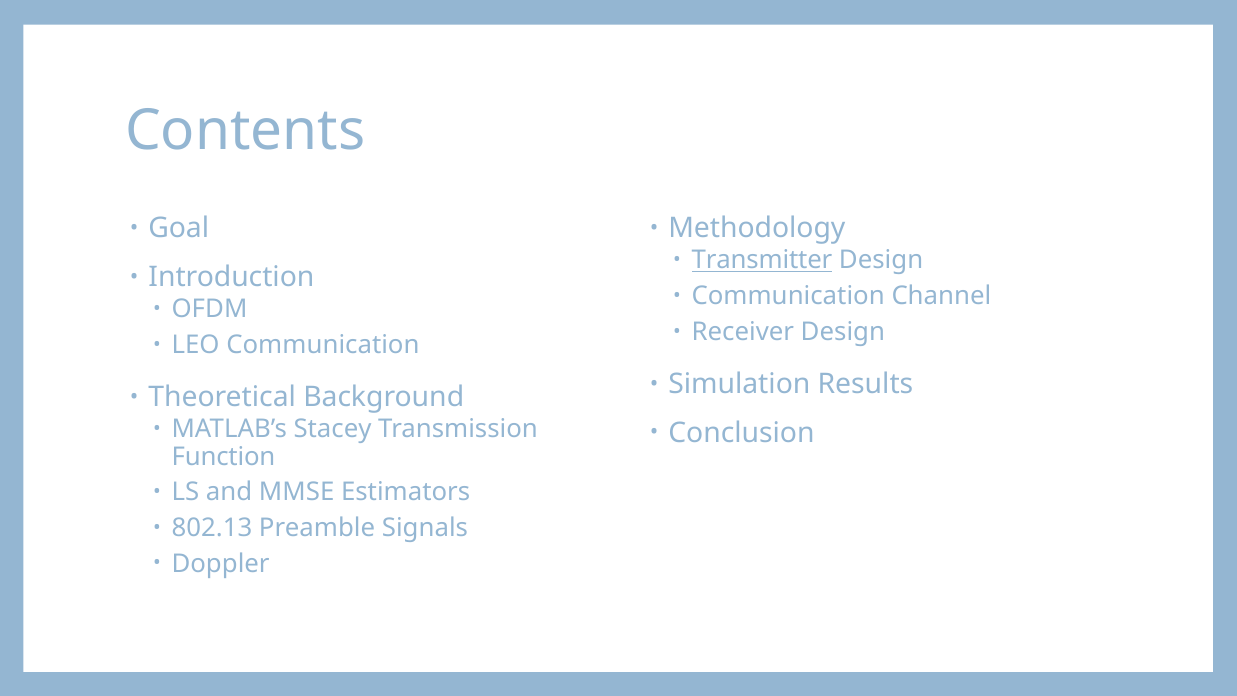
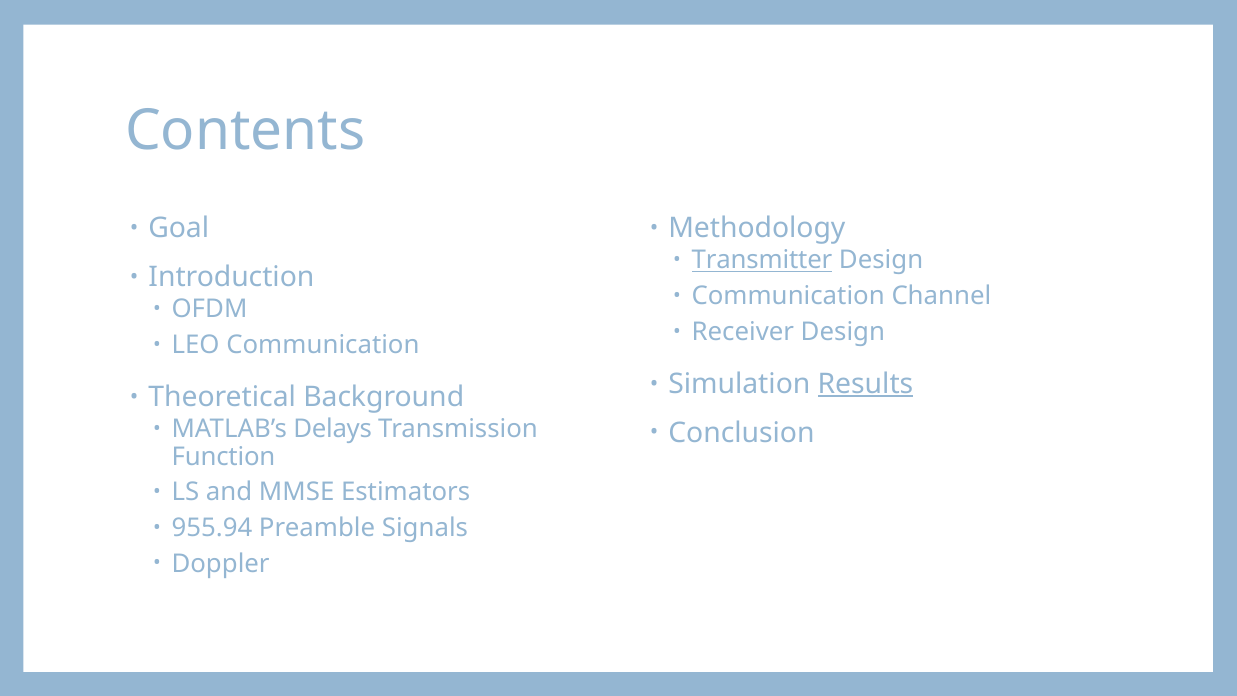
Results underline: none -> present (865, 384)
Stacey: Stacey -> Delays (333, 429)
802.13: 802.13 -> 955.94 (212, 528)
